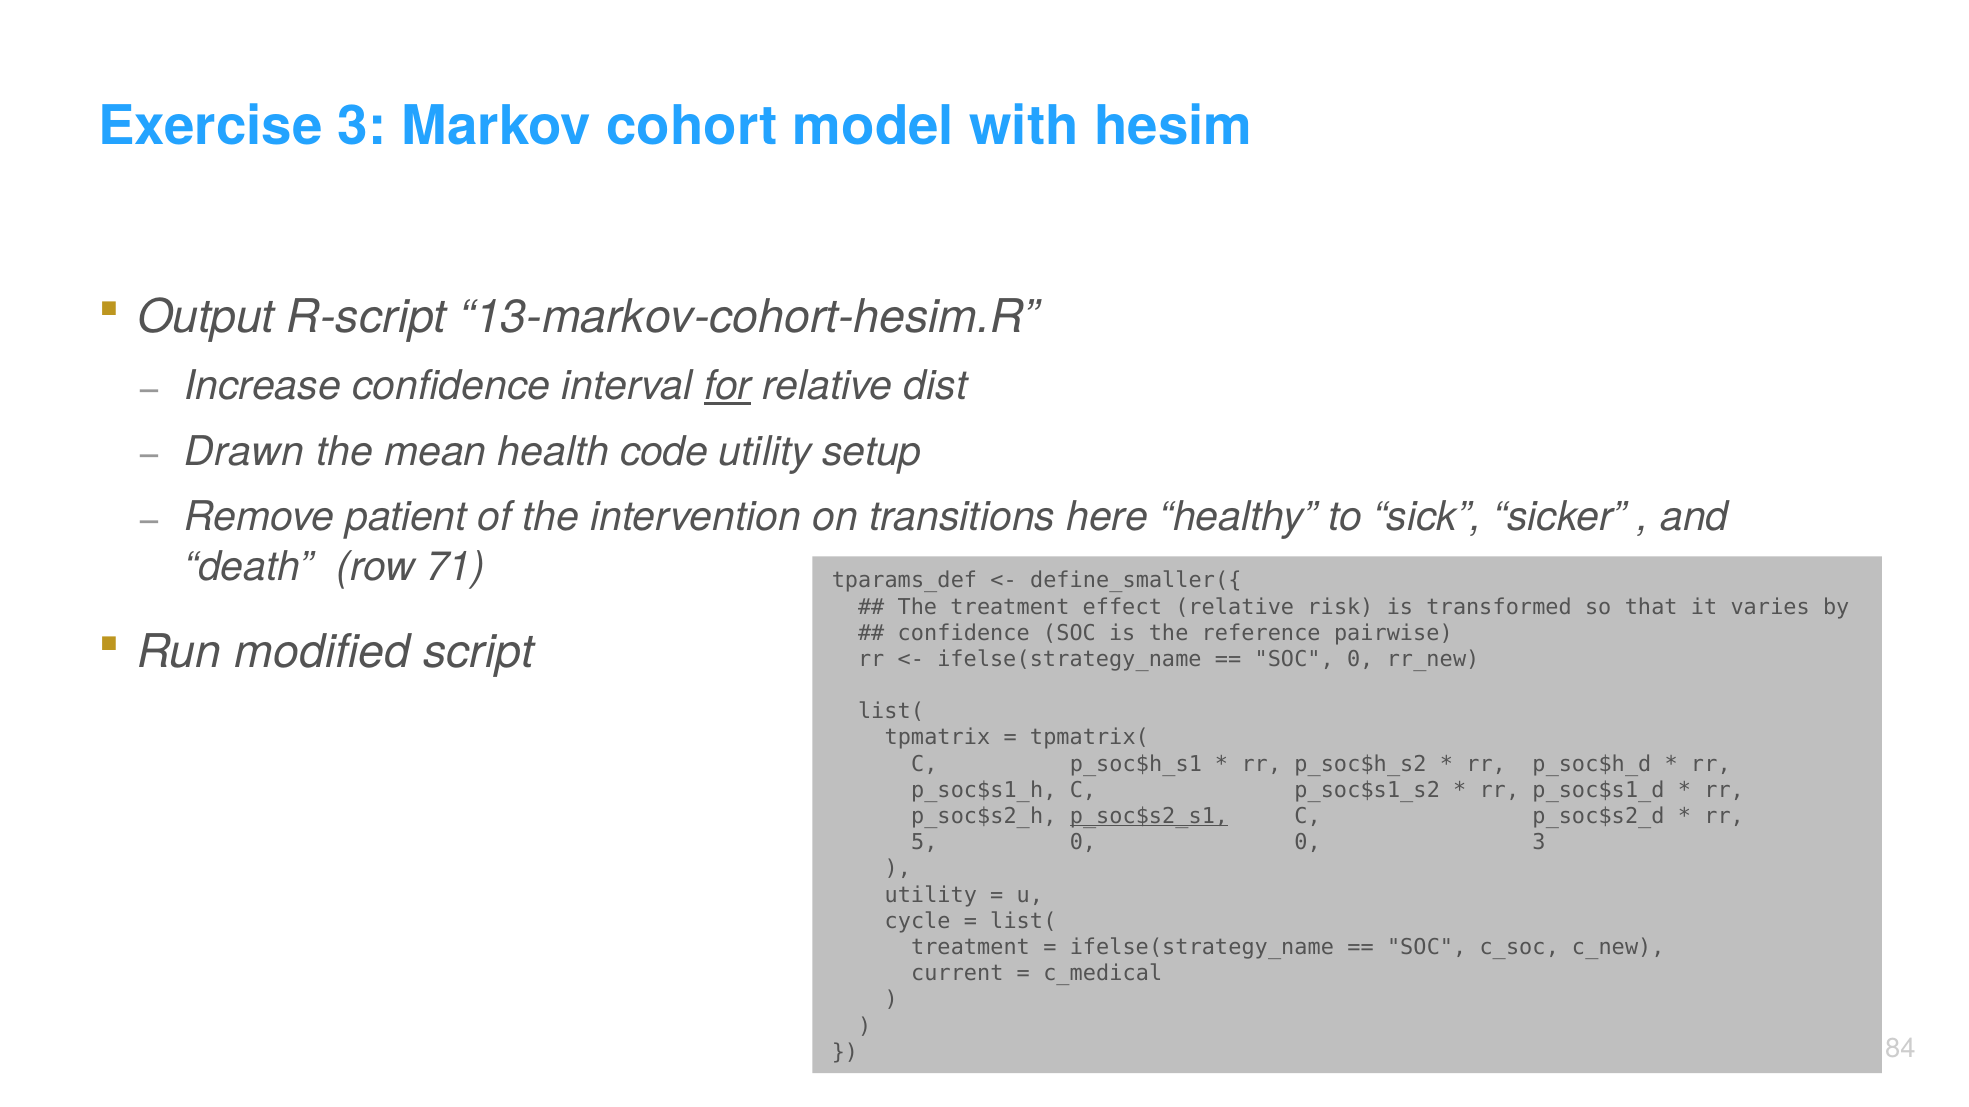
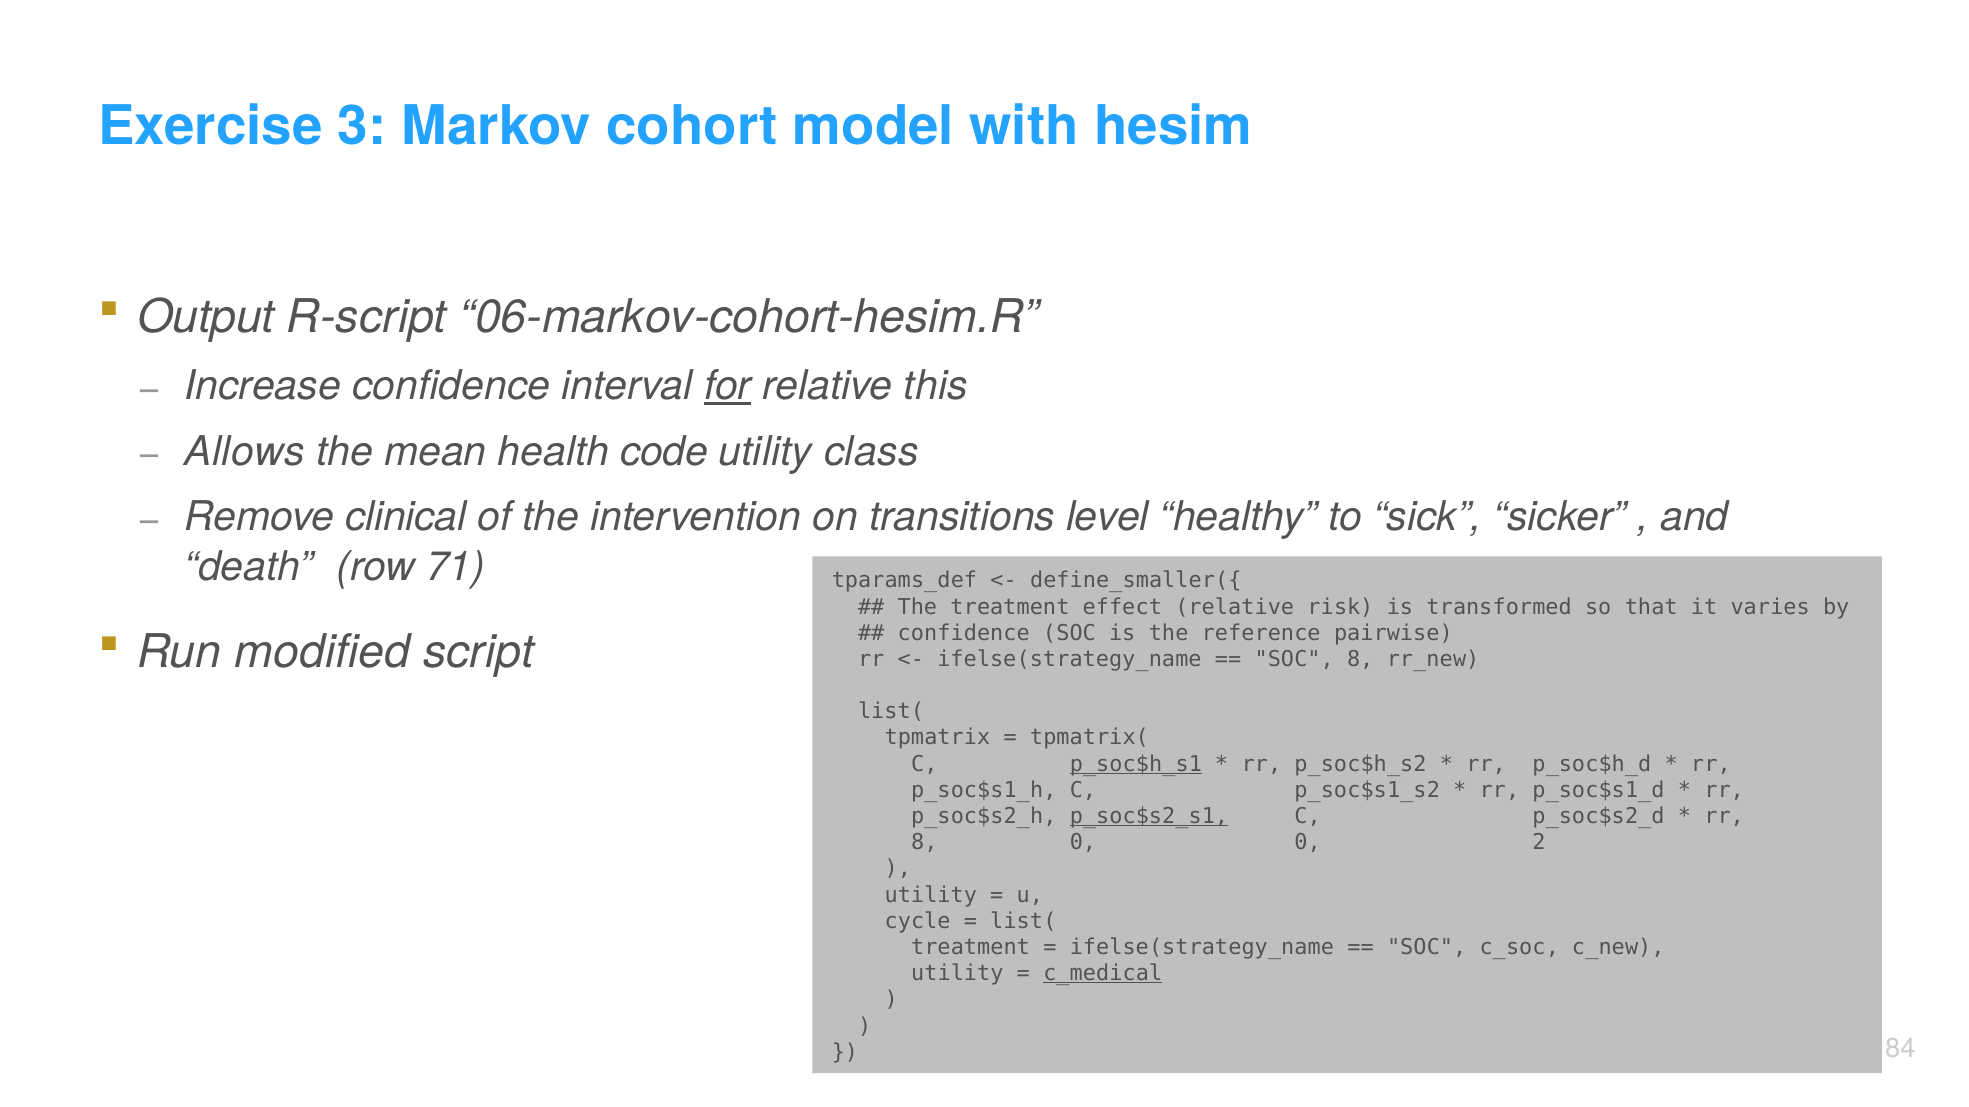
13-markov-cohort-hesim.R: 13-markov-cohort-hesim.R -> 06-markov-cohort-hesim.R (749, 318)
dist: dist -> this (936, 386)
Drawn: Drawn -> Allows (245, 452)
setup: setup -> class (872, 452)
patient: patient -> clinical (406, 518)
here: here -> level (1108, 518)
SOC 0: 0 -> 8 (1360, 660)
p_soc$h_s1 underline: none -> present (1136, 764)
5: 5 -> 8 (924, 843)
0 3: 3 -> 2 (1539, 843)
current: current -> utility (957, 974)
c_medical underline: none -> present (1103, 974)
